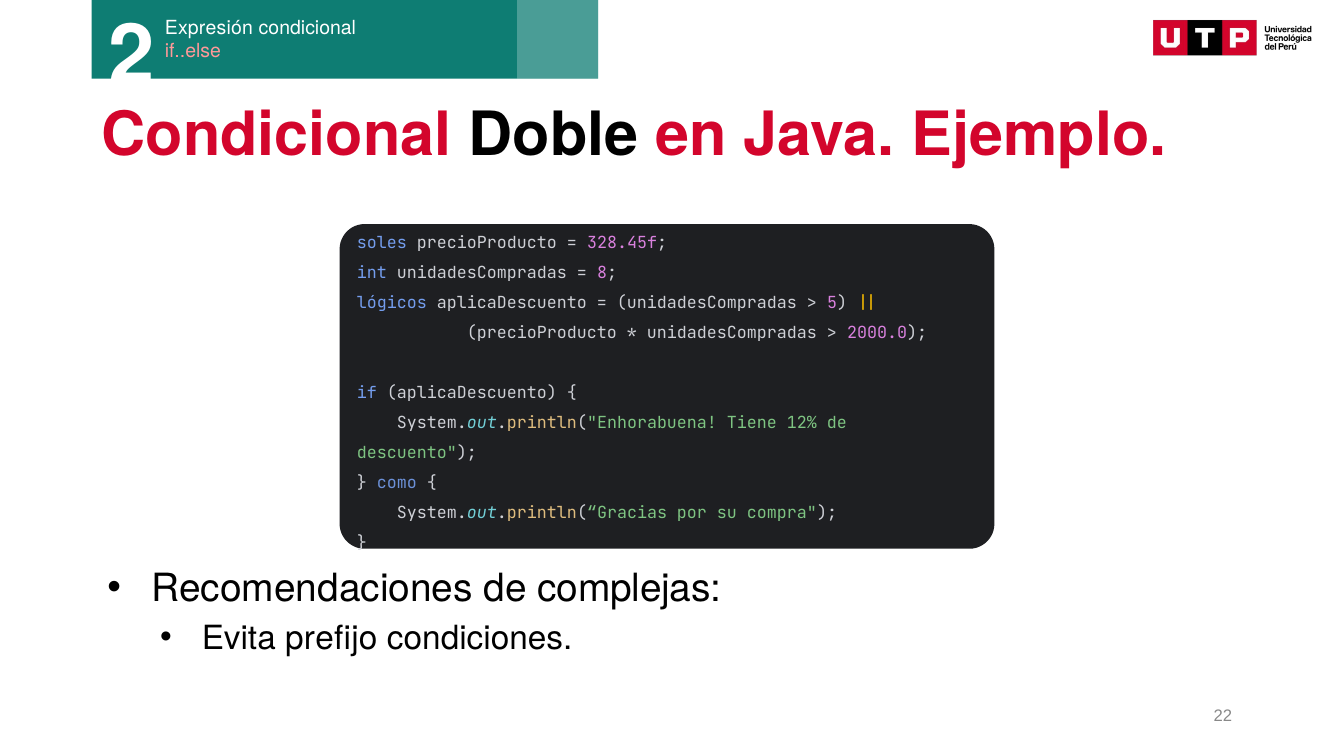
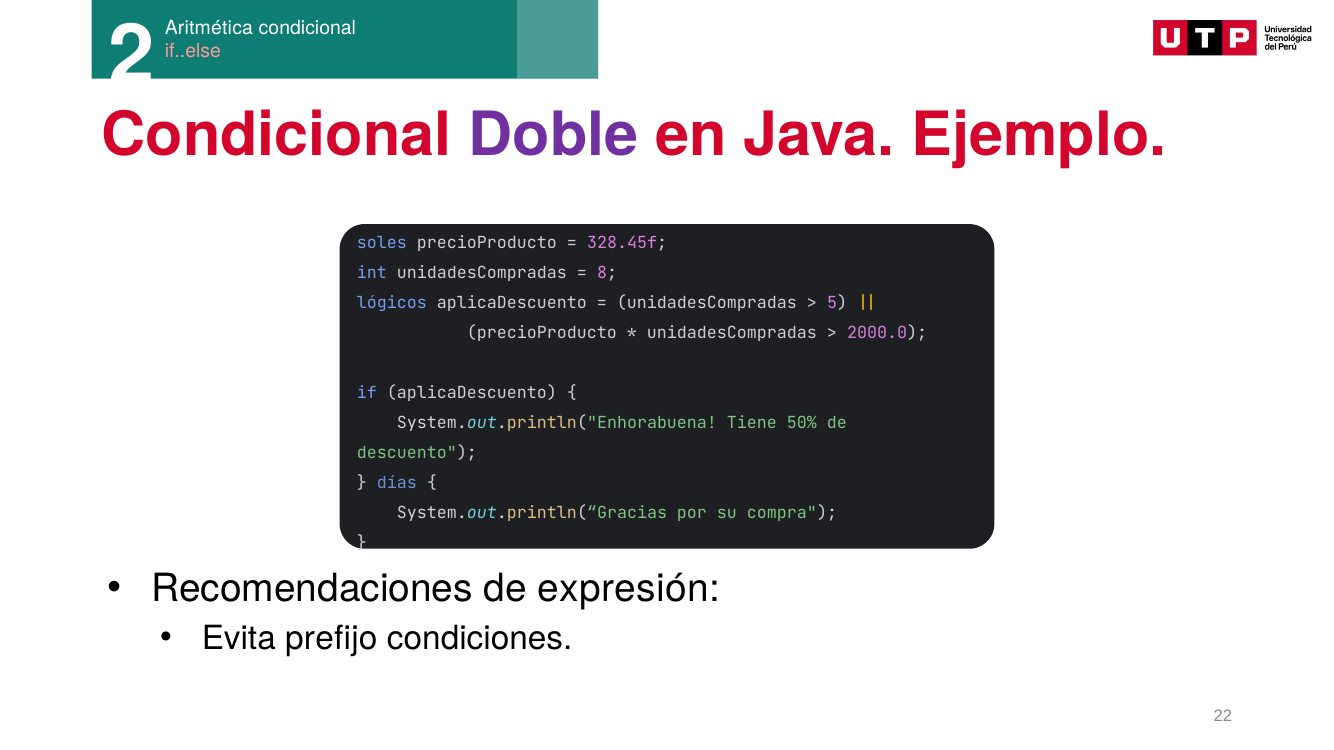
Expresión: Expresión -> Aritmética (209, 28)
Doble colour: black -> purple (553, 136)
12%: 12% -> 50% (802, 423)
como: como -> días (397, 483)
complejas: complejas -> expresión (629, 589)
